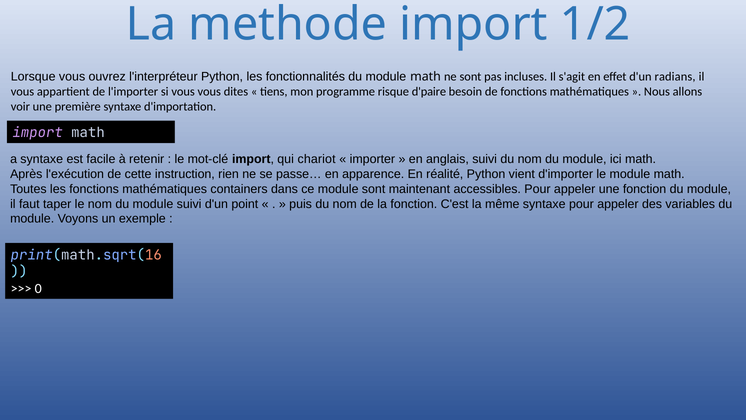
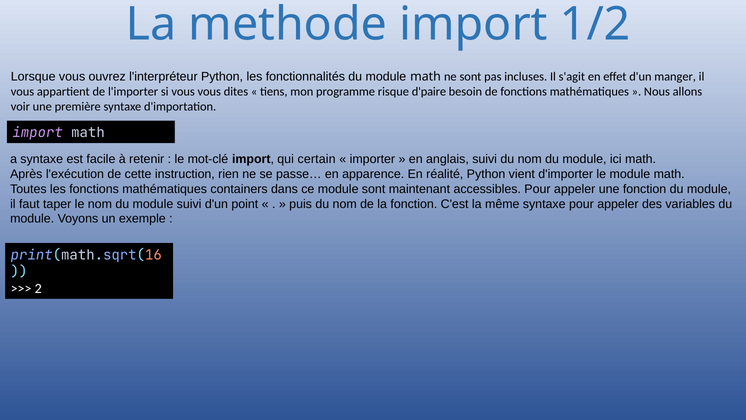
radians: radians -> manger (675, 77)
chariot: chariot -> certain (317, 159)
0: 0 -> 2 (38, 288)
